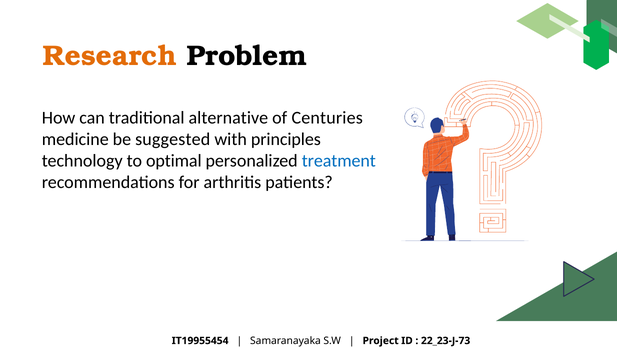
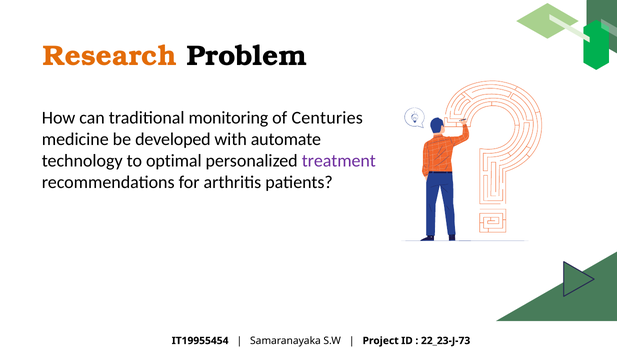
alternative: alternative -> monitoring (228, 118)
suggested: suggested -> developed (173, 139)
principles: principles -> automate (286, 139)
treatment colour: blue -> purple (339, 161)
